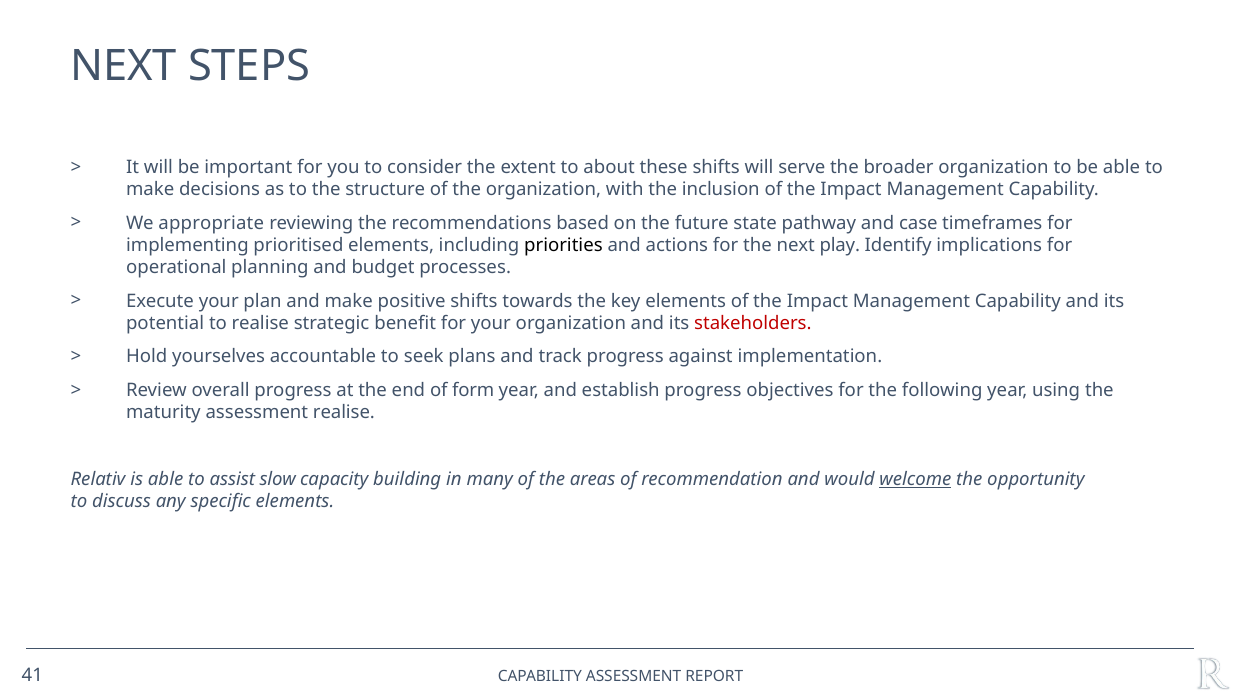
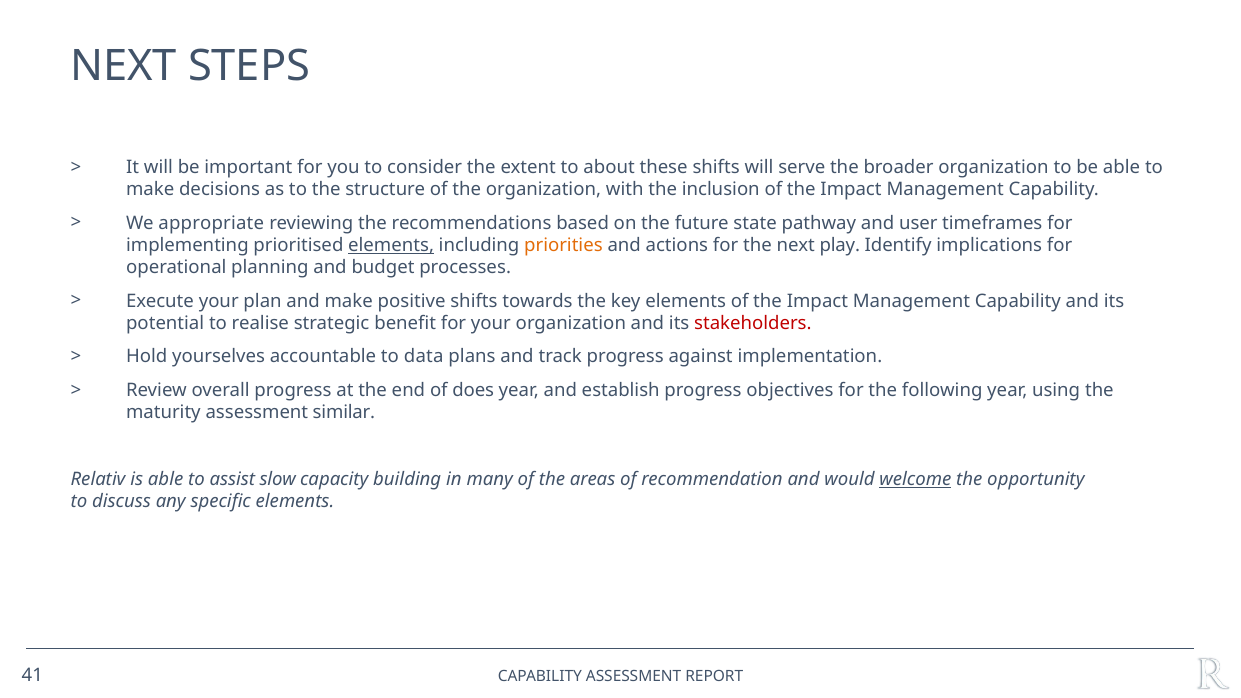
case: case -> user (918, 223)
elements underline: none -> present (391, 245)
priorities colour: black -> orange (563, 245)
seek: seek -> data (424, 357)
form: form -> does (473, 390)
assessment realise: realise -> similar (344, 413)
